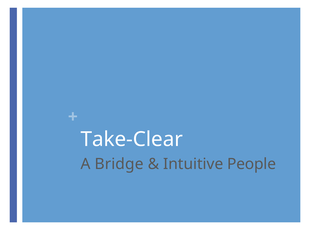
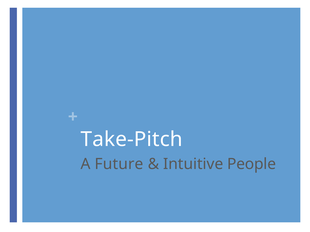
Take-Clear: Take-Clear -> Take-Pitch (132, 140)
Bridge: Bridge -> Future (119, 164)
